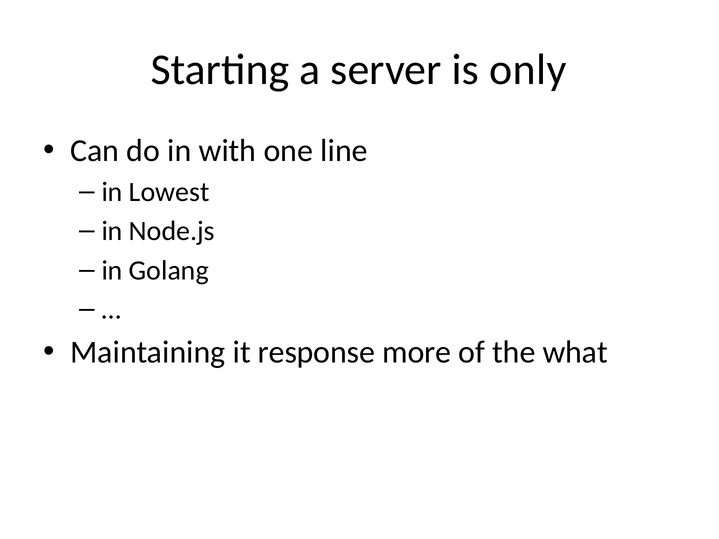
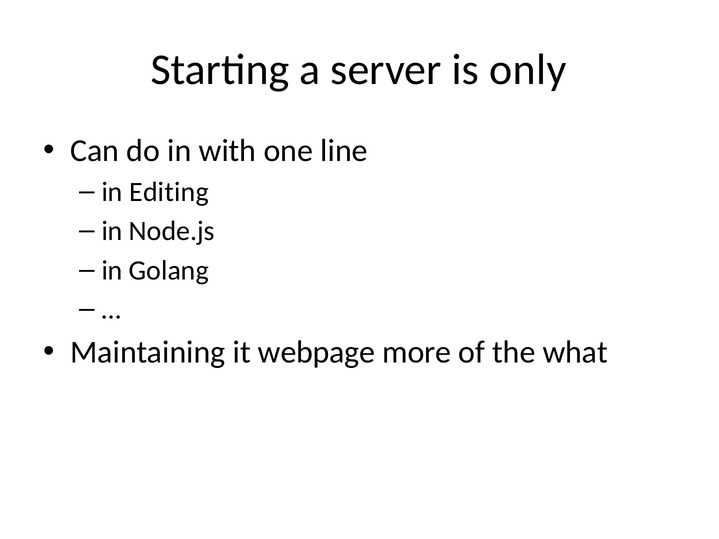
Lowest: Lowest -> Editing (169, 192)
response: response -> webpage (316, 352)
